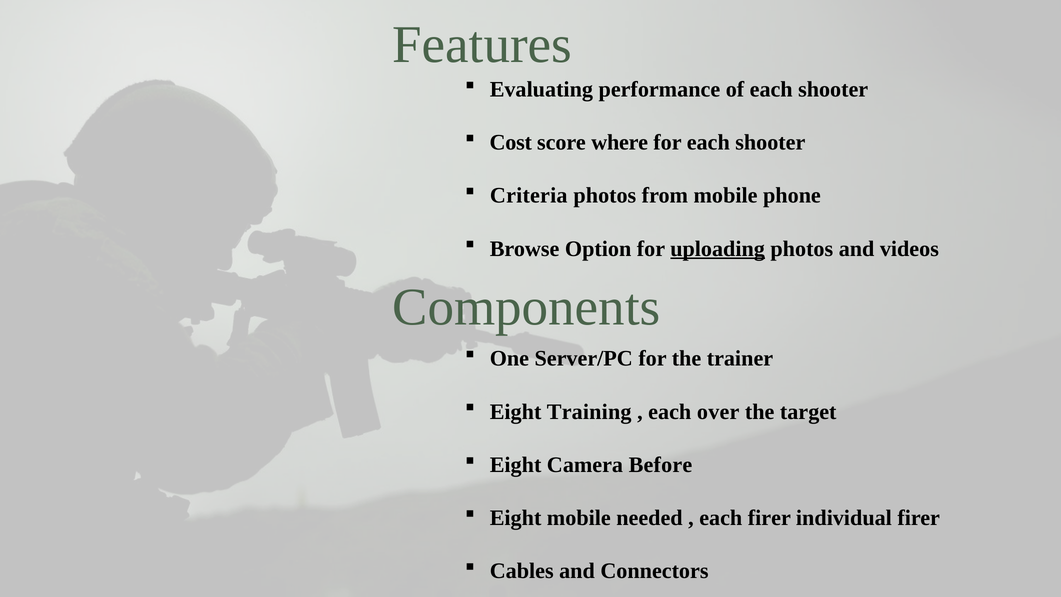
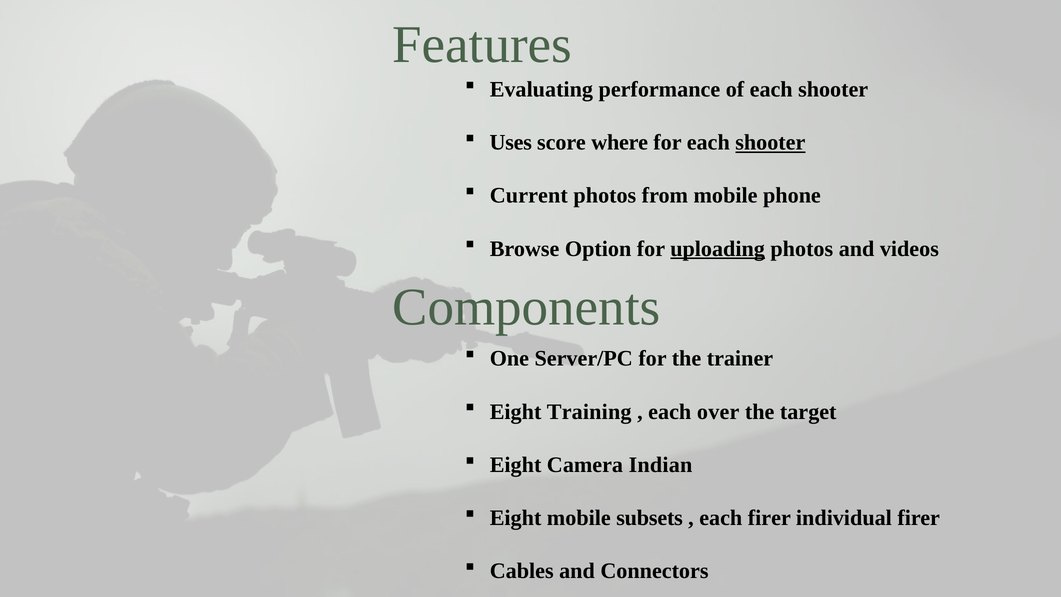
Cost: Cost -> Uses (511, 143)
shooter underline: none -> present (770, 143)
Criteria: Criteria -> Current (529, 196)
Before: Before -> Indian (660, 465)
needed: needed -> subsets (650, 518)
